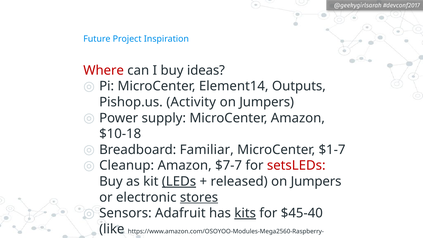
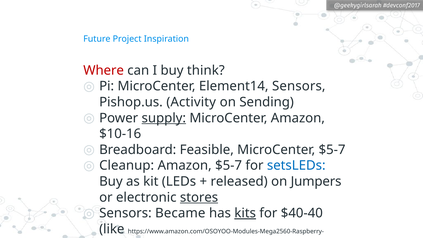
ideas: ideas -> think (206, 70)
Element14 Outputs: Outputs -> Sensors (299, 86)
Jumpers: Jumpers -> Sending (267, 102)
supply underline: none -> present (164, 118)
$10-18: $10-18 -> $10-16 (120, 134)
Familiar: Familiar -> Feasible (207, 150)
MicroCenter $1-7: $1-7 -> $5-7 (332, 150)
Amazon $7-7: $7-7 -> $5-7 (229, 166)
setsLEDs colour: red -> blue (296, 166)
LEDs underline: present -> none (179, 181)
Adafruit: Adafruit -> Became (180, 213)
$45-40: $45-40 -> $40-40 (302, 213)
